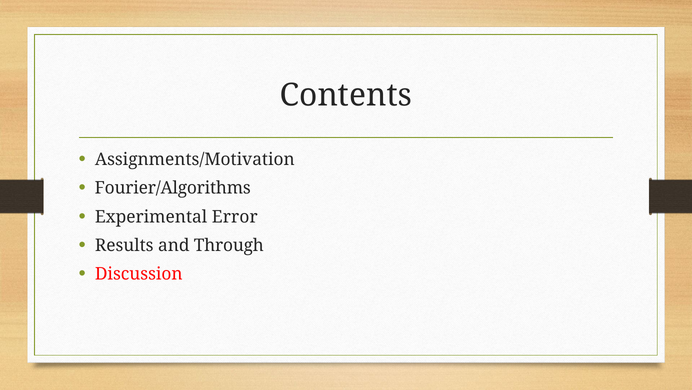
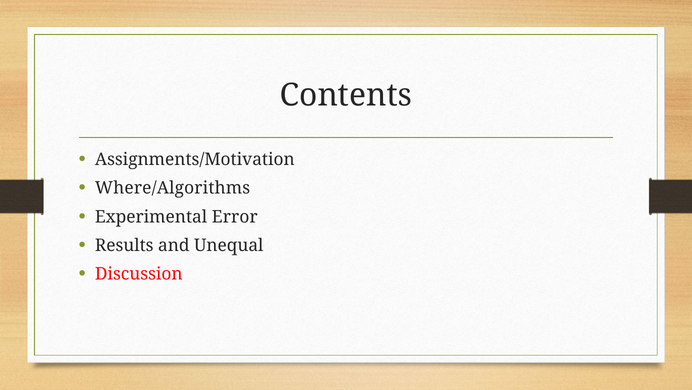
Fourier/Algorithms: Fourier/Algorithms -> Where/Algorithms (173, 188)
Through: Through -> Unequal (229, 245)
